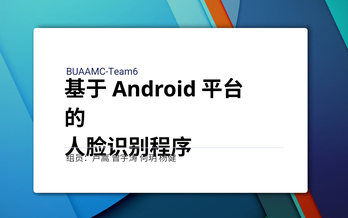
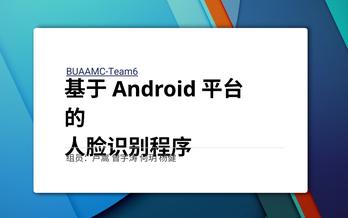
BUAAMC-Team6 underline: none -> present (102, 72)
